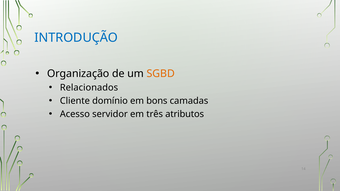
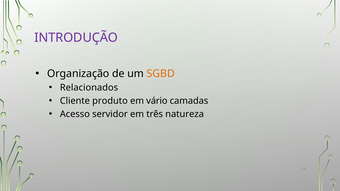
INTRODUÇÃO colour: blue -> purple (76, 38)
domínio: domínio -> produto (110, 101)
bons: bons -> vário (157, 101)
atributos: atributos -> natureza (185, 114)
